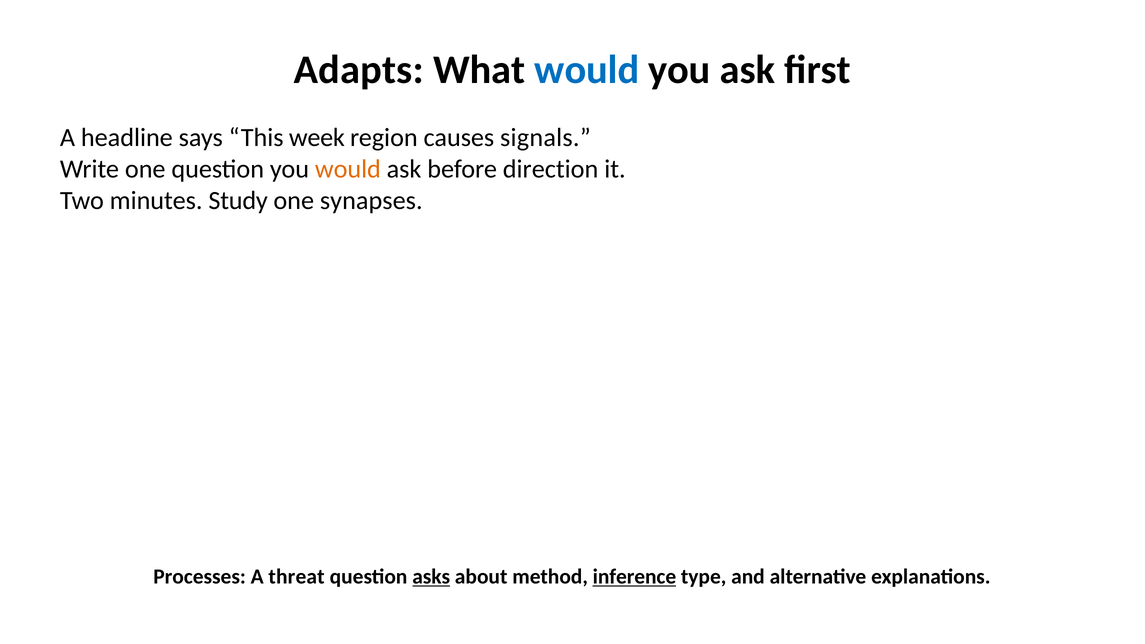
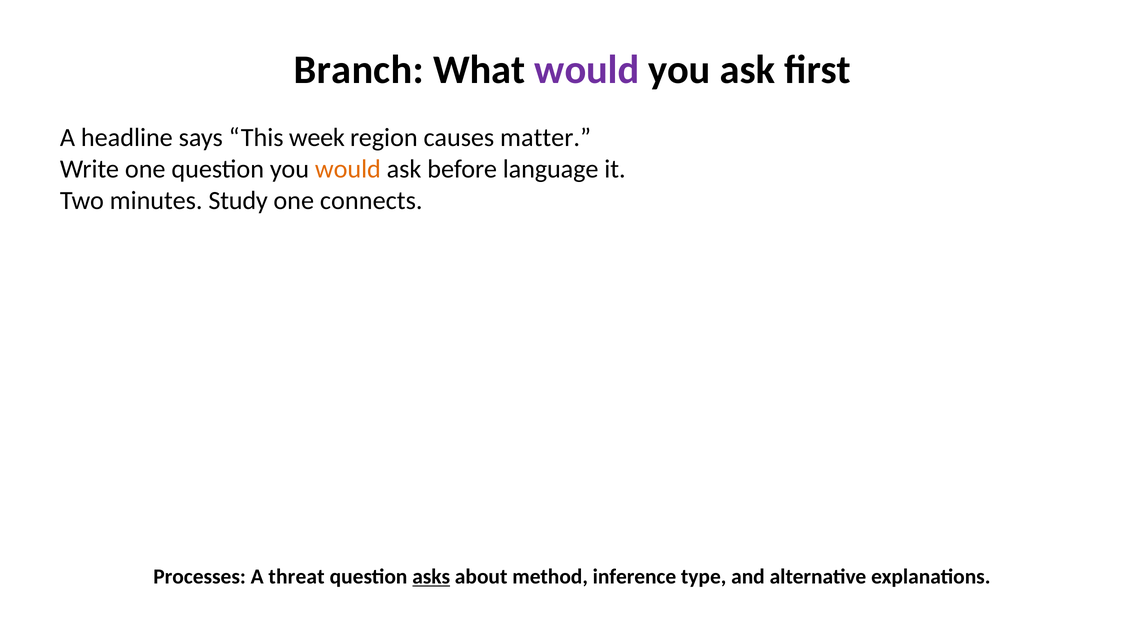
Adapts: Adapts -> Branch (359, 70)
would colour: blue -> purple (587, 70)
signals: signals -> matter (546, 138)
direction: direction -> language (551, 169)
synapses: synapses -> connects (371, 201)
inference underline: present -> none (634, 577)
